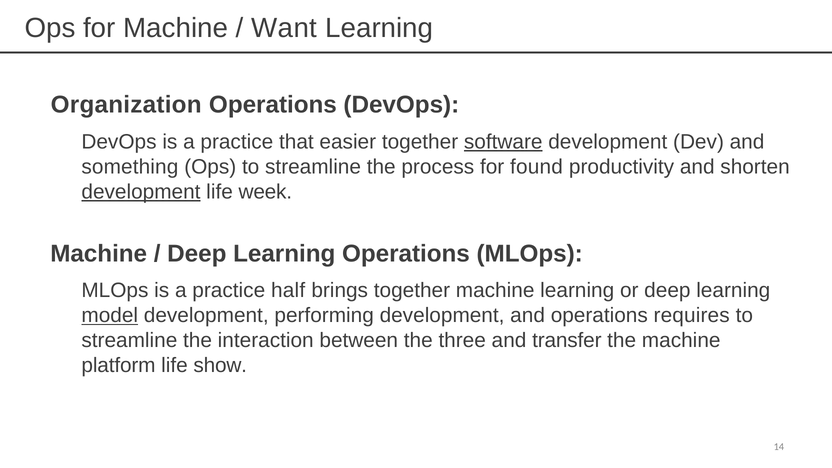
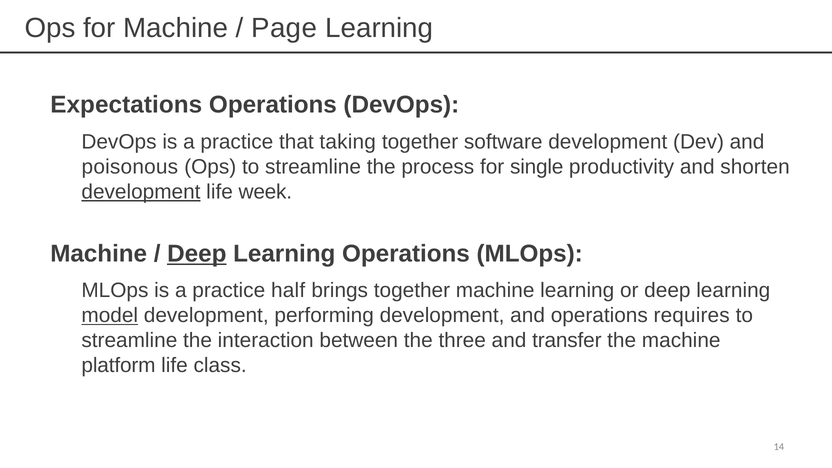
Want: Want -> Page (284, 28)
Organization: Organization -> Expectations (126, 105)
easier: easier -> taking (348, 142)
software underline: present -> none (503, 142)
something: something -> poisonous (130, 167)
found: found -> single (537, 167)
Deep underline: none -> present (197, 254)
show: show -> class (220, 365)
